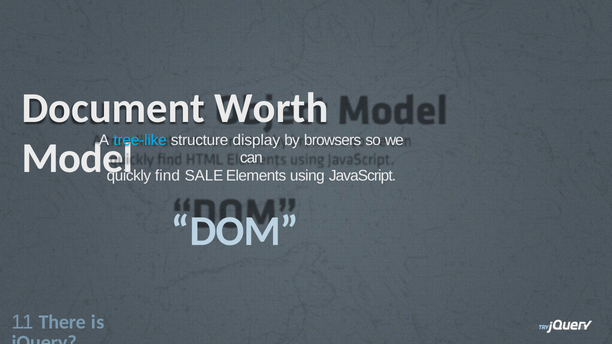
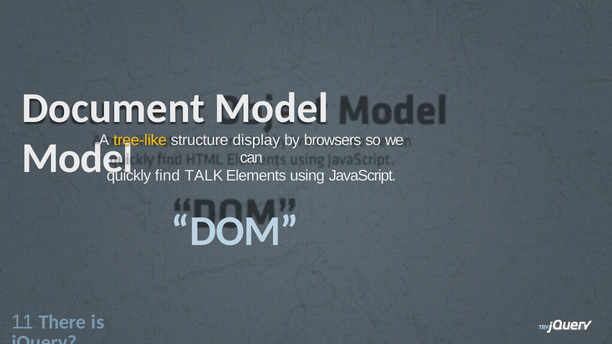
Document Worth: Worth -> Model (271, 108)
tree-like colour: light blue -> yellow (140, 140)
SALE: SALE -> TALK (204, 176)
